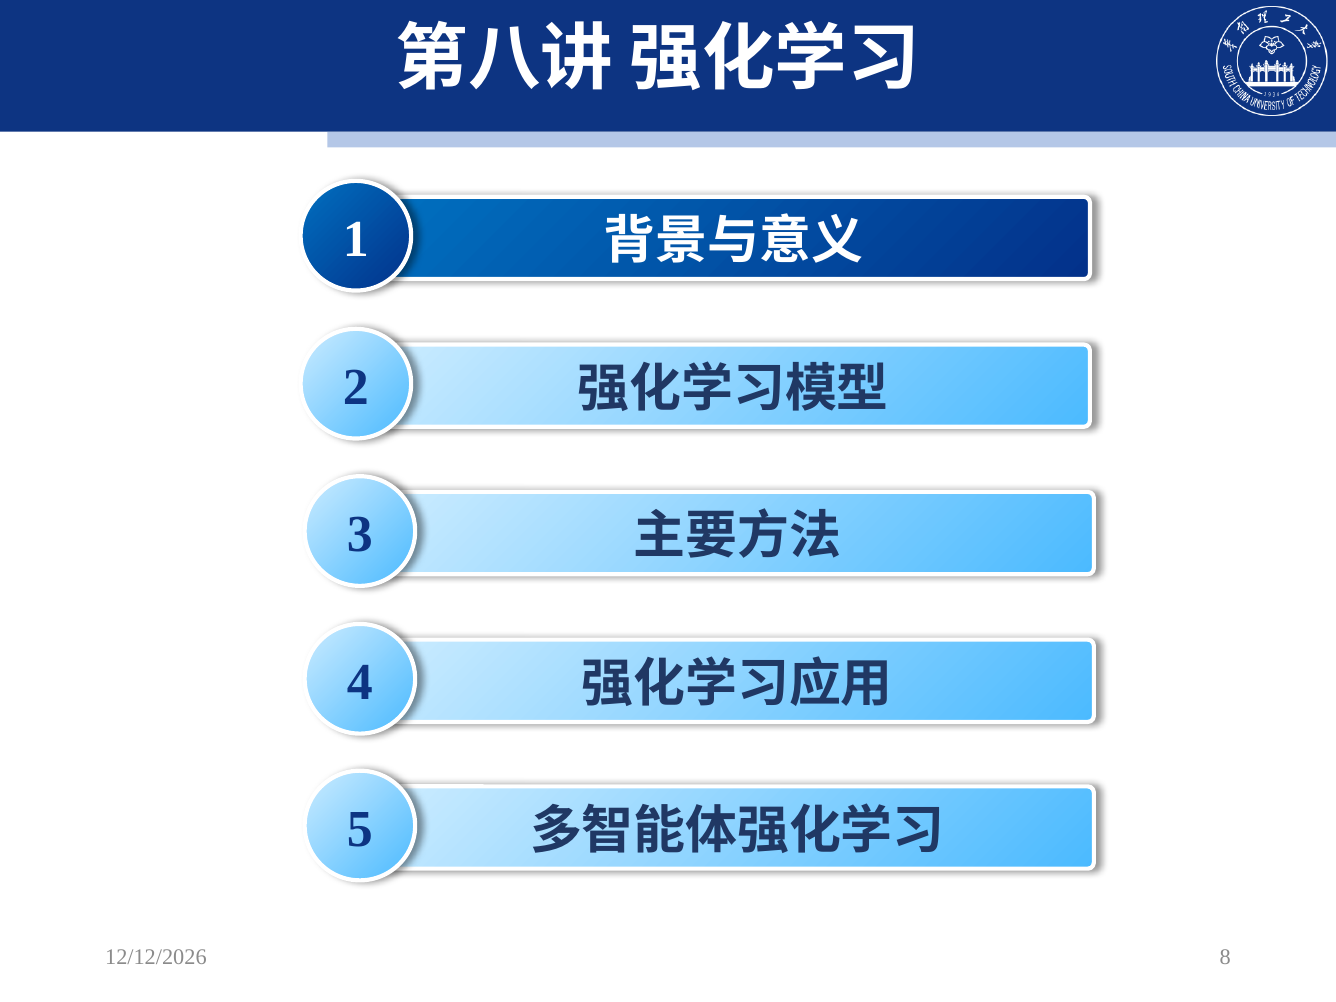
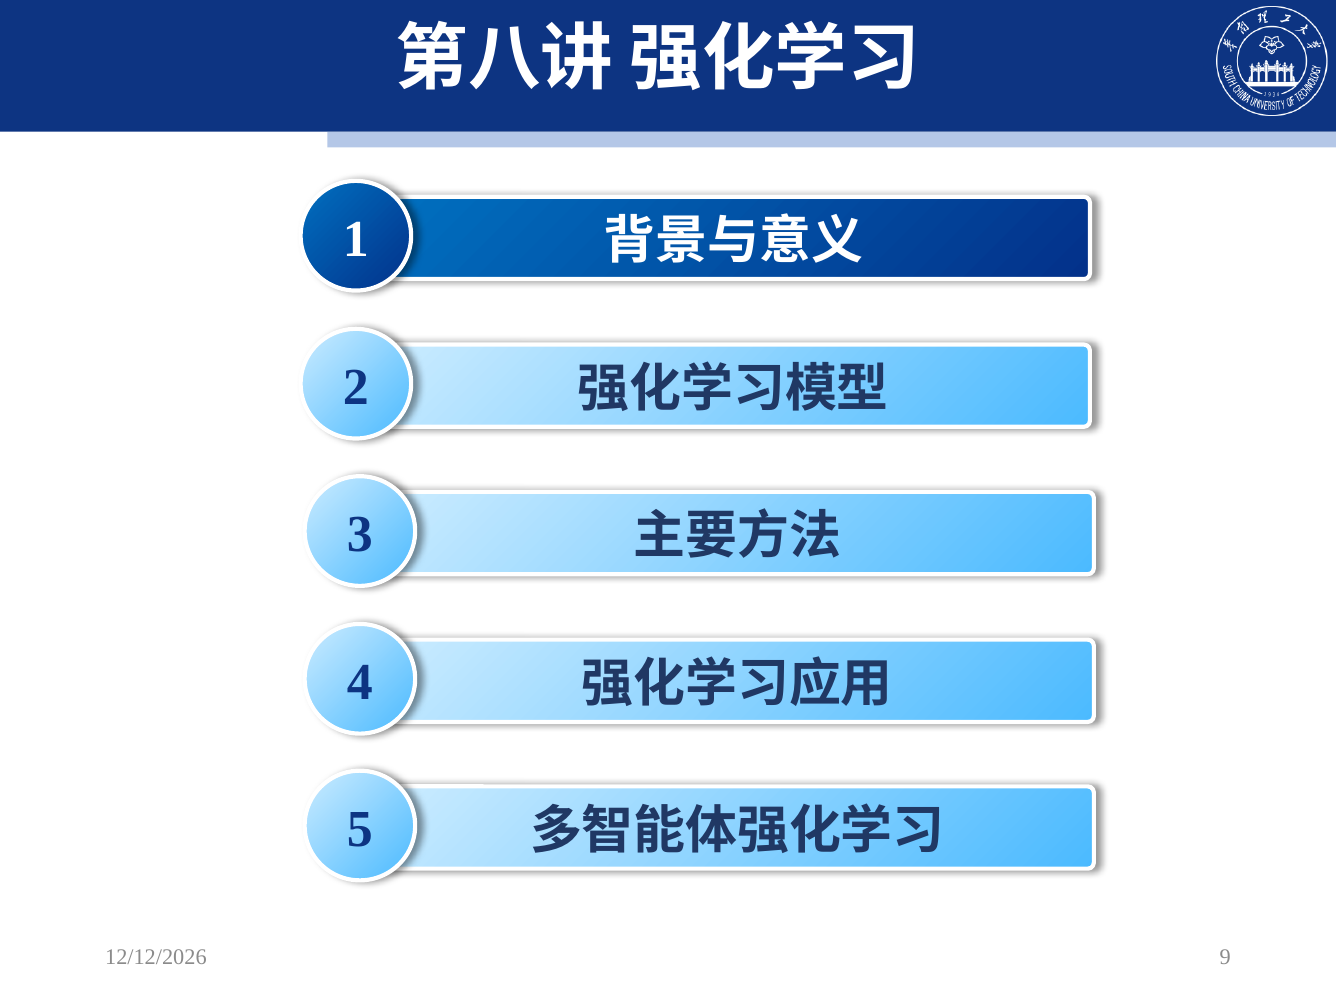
8: 8 -> 9 (1225, 957)
